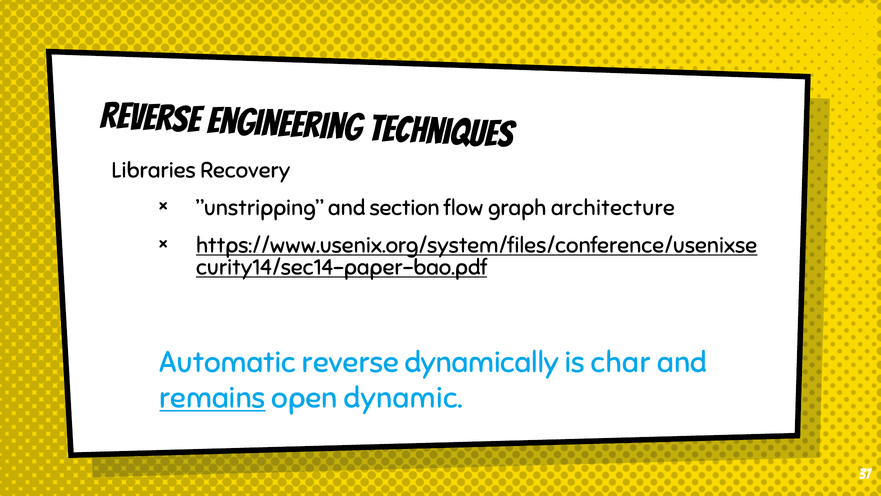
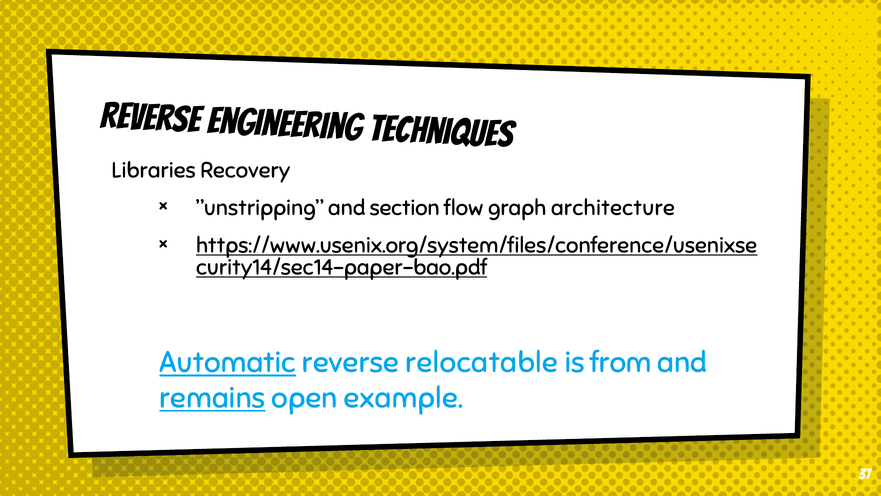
Automatic underline: none -> present (228, 362)
dynamically: dynamically -> relocatable (482, 362)
char: char -> from (621, 362)
dynamic: dynamic -> example (403, 398)
